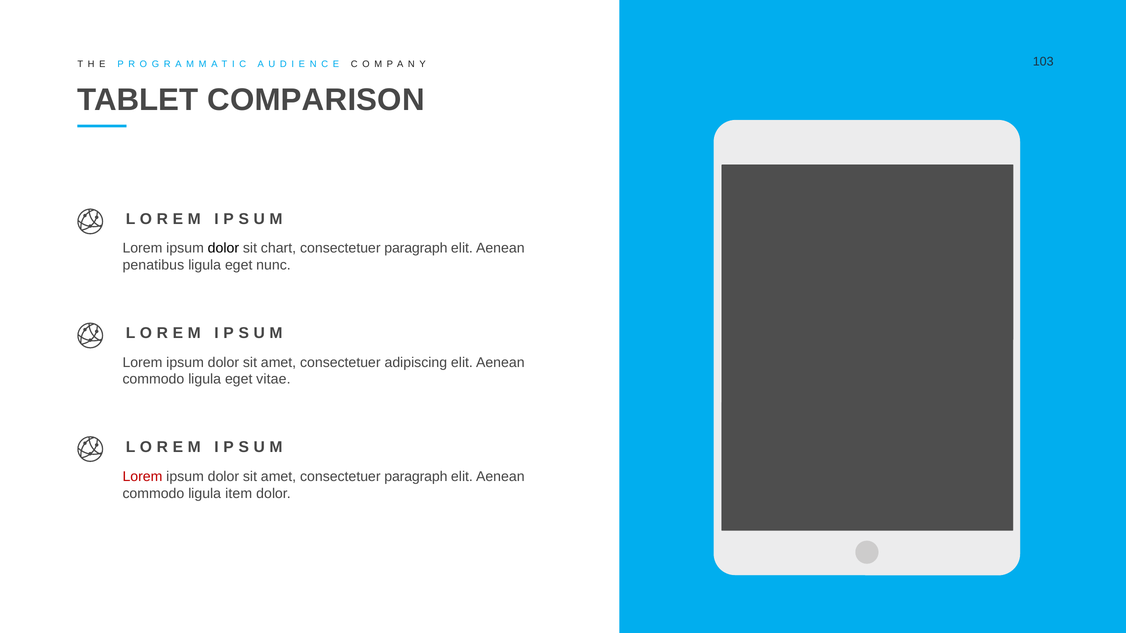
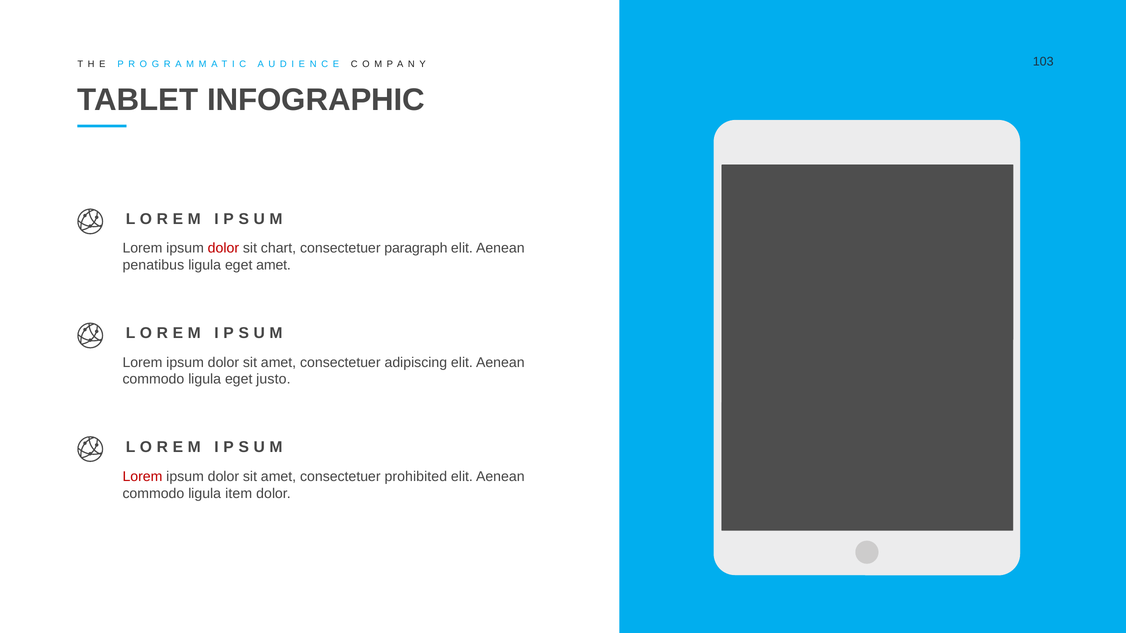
COMPARISON: COMPARISON -> INFOGRAPHIC (316, 100)
dolor colour: black -> red (223, 248)
eget nunc: nunc -> amet (274, 265)
vitae: vitae -> justo (273, 380)
amet consectetuer paragraph: paragraph -> prohibited (416, 477)
